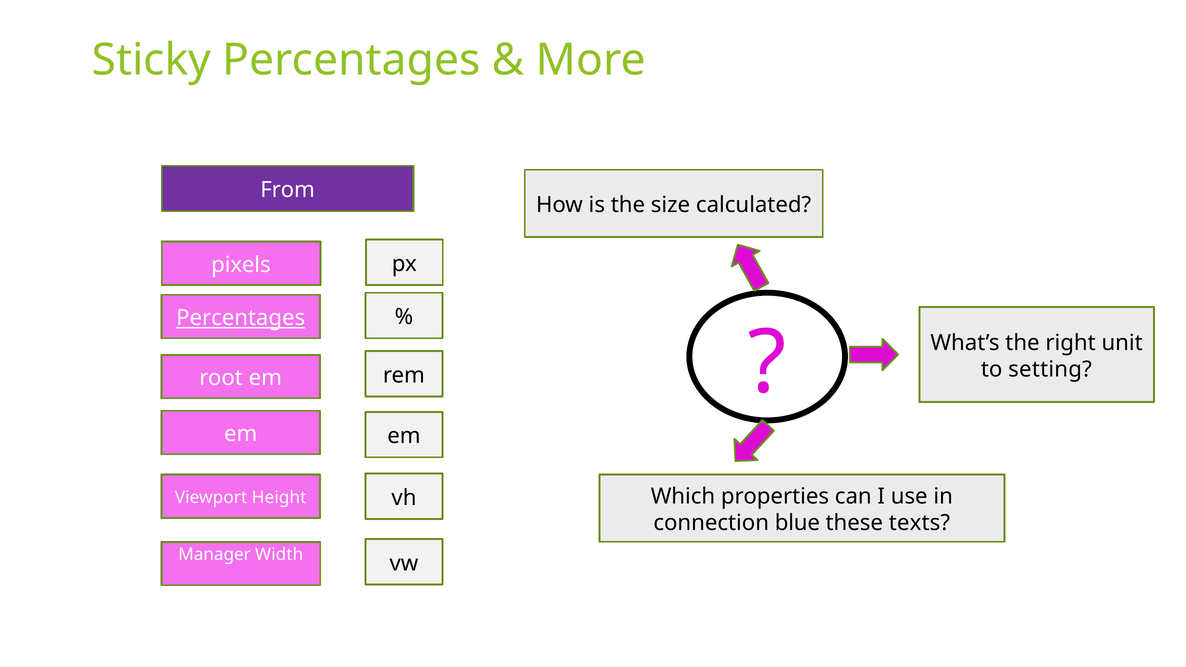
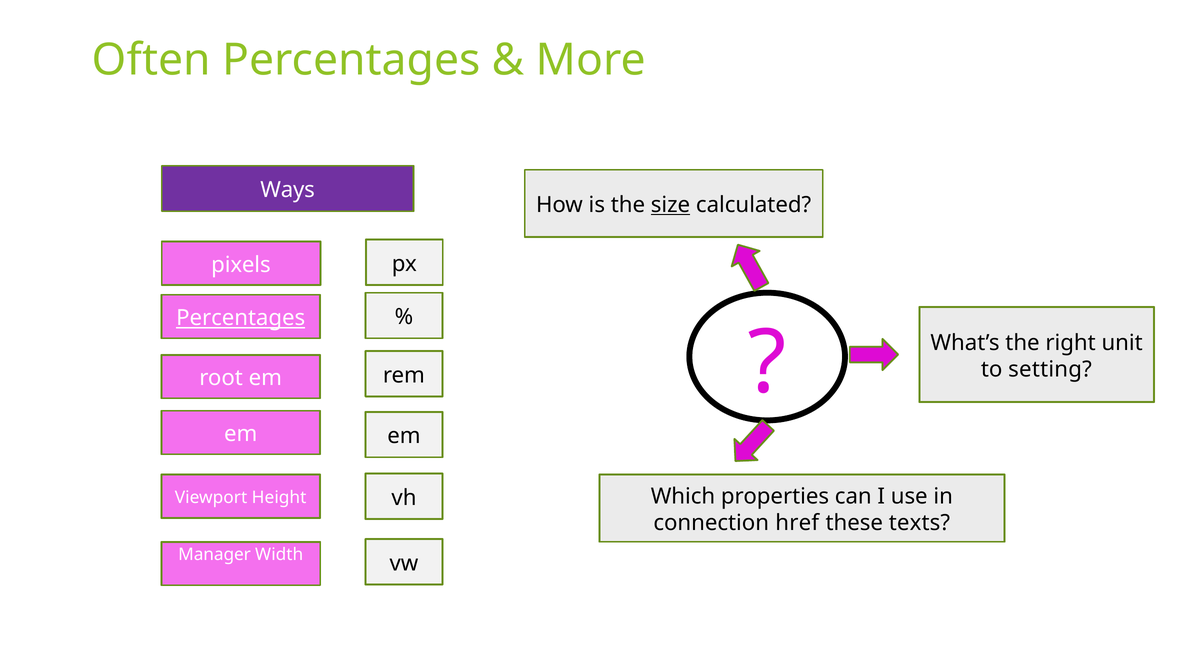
Sticky: Sticky -> Often (151, 60)
From: From -> Ways (288, 190)
size underline: none -> present (670, 205)
blue: blue -> href (797, 523)
